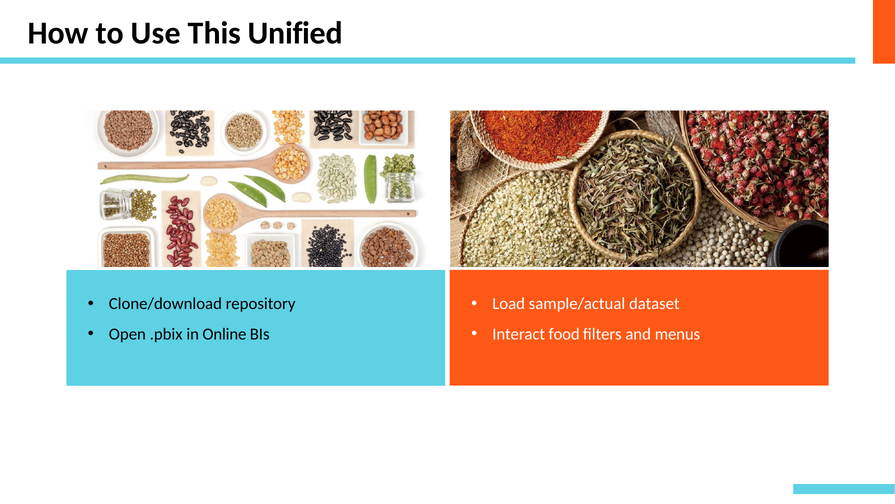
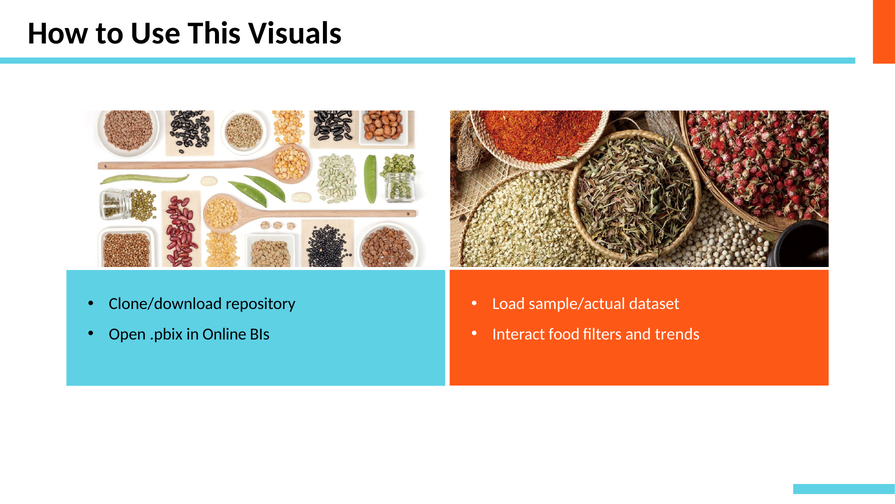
Unified: Unified -> Visuals (295, 33)
menus: menus -> trends (677, 334)
